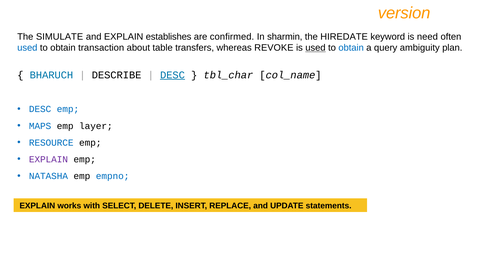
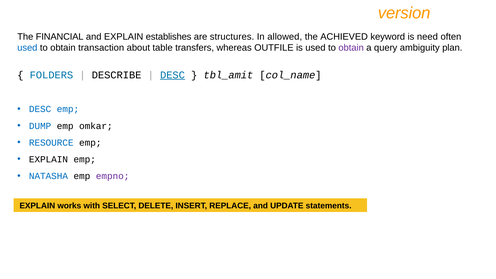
SIMULATE: SIMULATE -> FINANCIAL (60, 37)
confirmed: confirmed -> structures (232, 37)
sharmin: sharmin -> allowed (285, 37)
HIREDATE: HIREDATE -> ACHIEVED (344, 37)
REVOKE: REVOKE -> OUTFILE (274, 48)
used underline: present -> none (315, 48)
obtain colour: blue -> purple (351, 48)
BHARUCH: BHARUCH -> FOLDERS (51, 75)
tbl_char: tbl_char -> tbl_amit (228, 75)
MAPS: MAPS -> DUMP (40, 126)
layer: layer -> omkar (96, 126)
EXPLAIN colour: purple -> black (48, 159)
empno colour: blue -> purple (113, 176)
